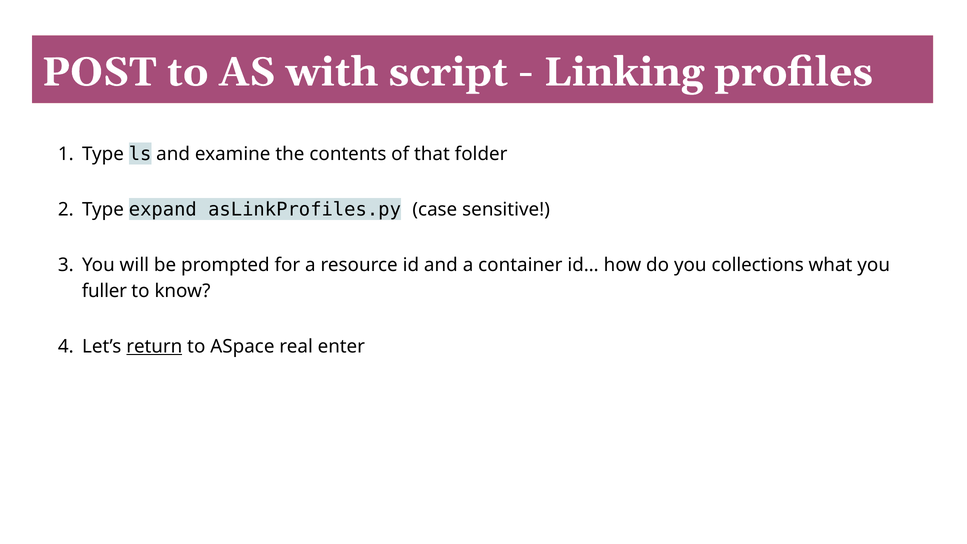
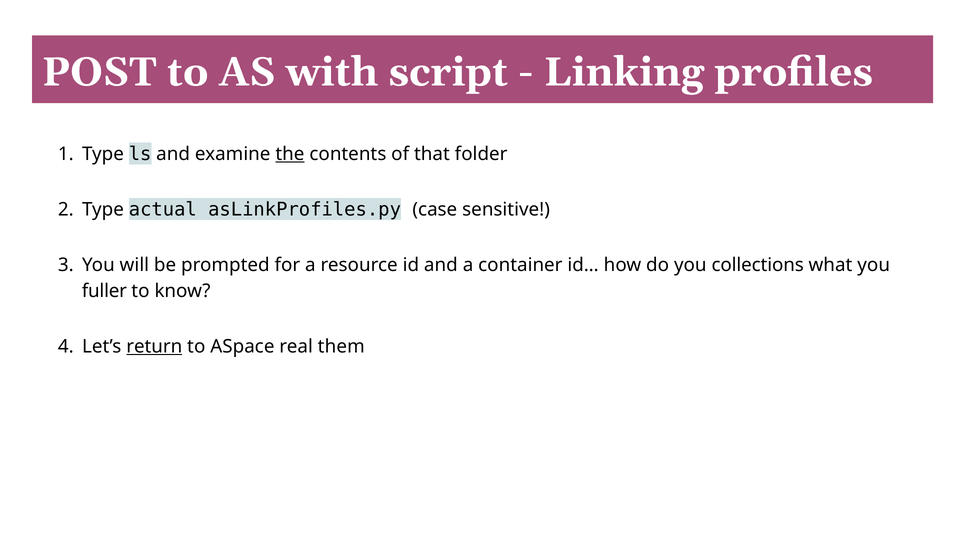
the underline: none -> present (290, 154)
expand: expand -> actual (163, 209)
enter: enter -> them (341, 346)
